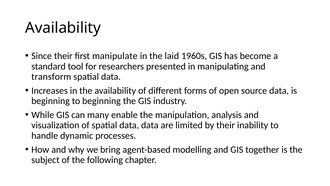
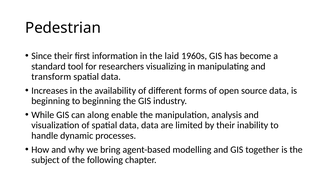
Availability: Availability -> Pedestrian (63, 28)
manipulate: manipulate -> information (115, 56)
presented: presented -> visualizing (166, 66)
many: many -> along (98, 115)
